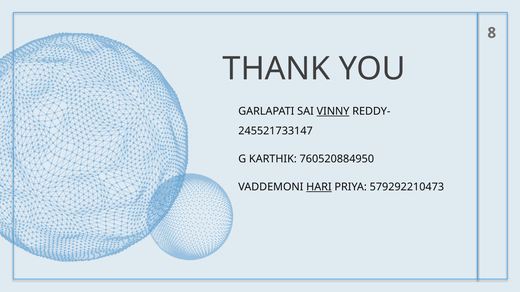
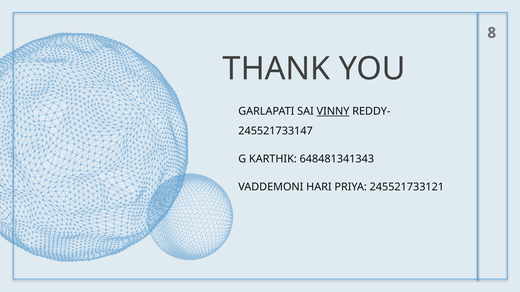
760520884950: 760520884950 -> 648481341343 (337, 159)
HARI underline: present -> none (319, 187)
579292210473: 579292210473 -> 245521733121 (407, 187)
